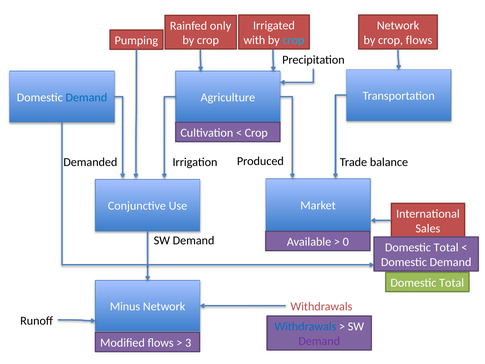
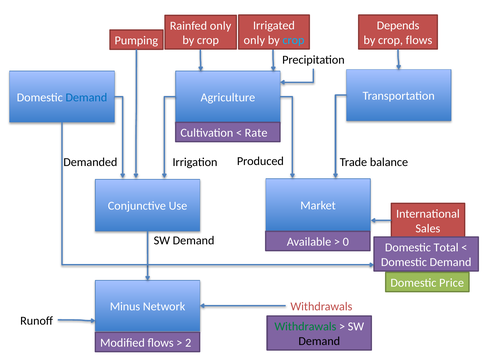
Network: Network -> Depends (398, 26)
with: with -> only (254, 40)
Crop: Crop -> Rate (256, 133)
Total: Total -> Price (452, 283)
Withdrawals colour: blue -> green (305, 326)
Demand colour: purple -> black (319, 341)
3: 3 -> 2 (188, 343)
